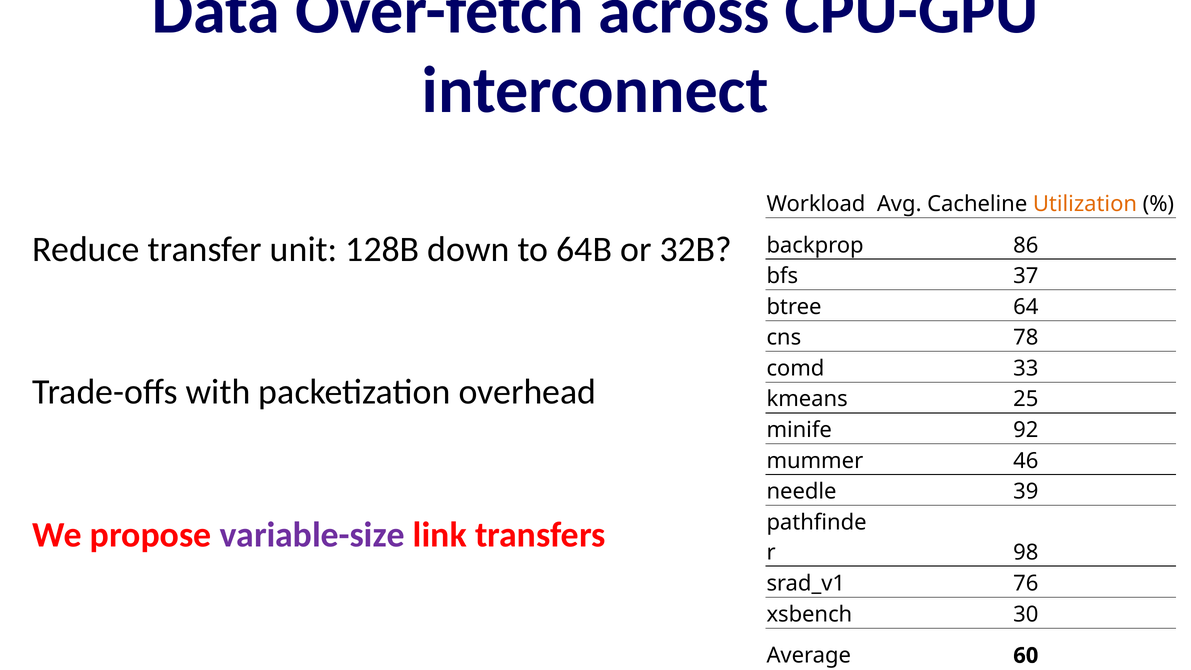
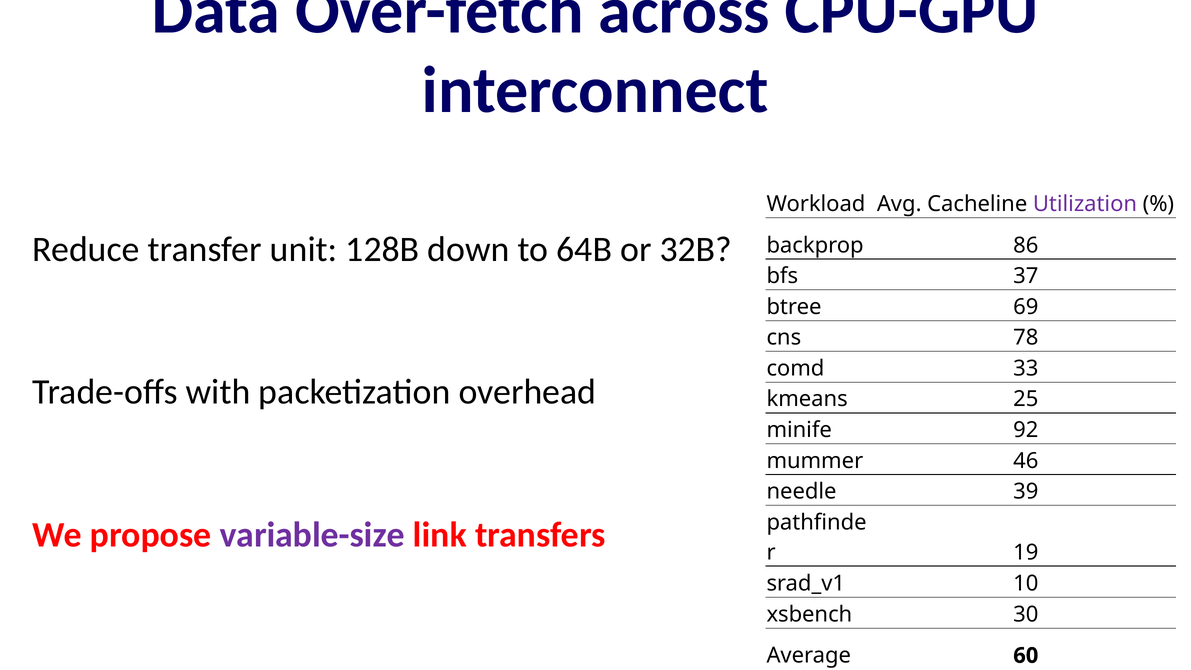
Utilization colour: orange -> purple (1085, 204)
64: 64 -> 69 (1026, 307)
98: 98 -> 19 (1026, 552)
76: 76 -> 10 (1026, 584)
